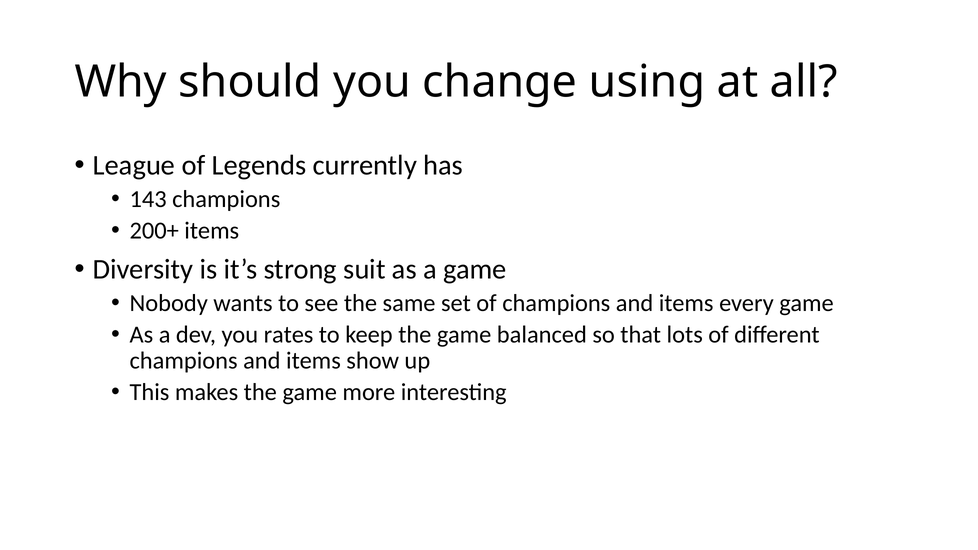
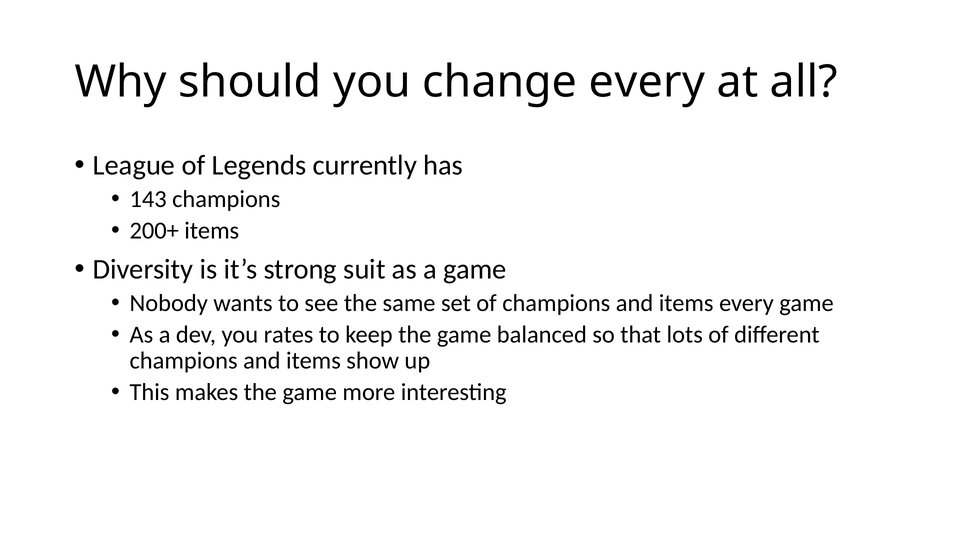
change using: using -> every (647, 82)
